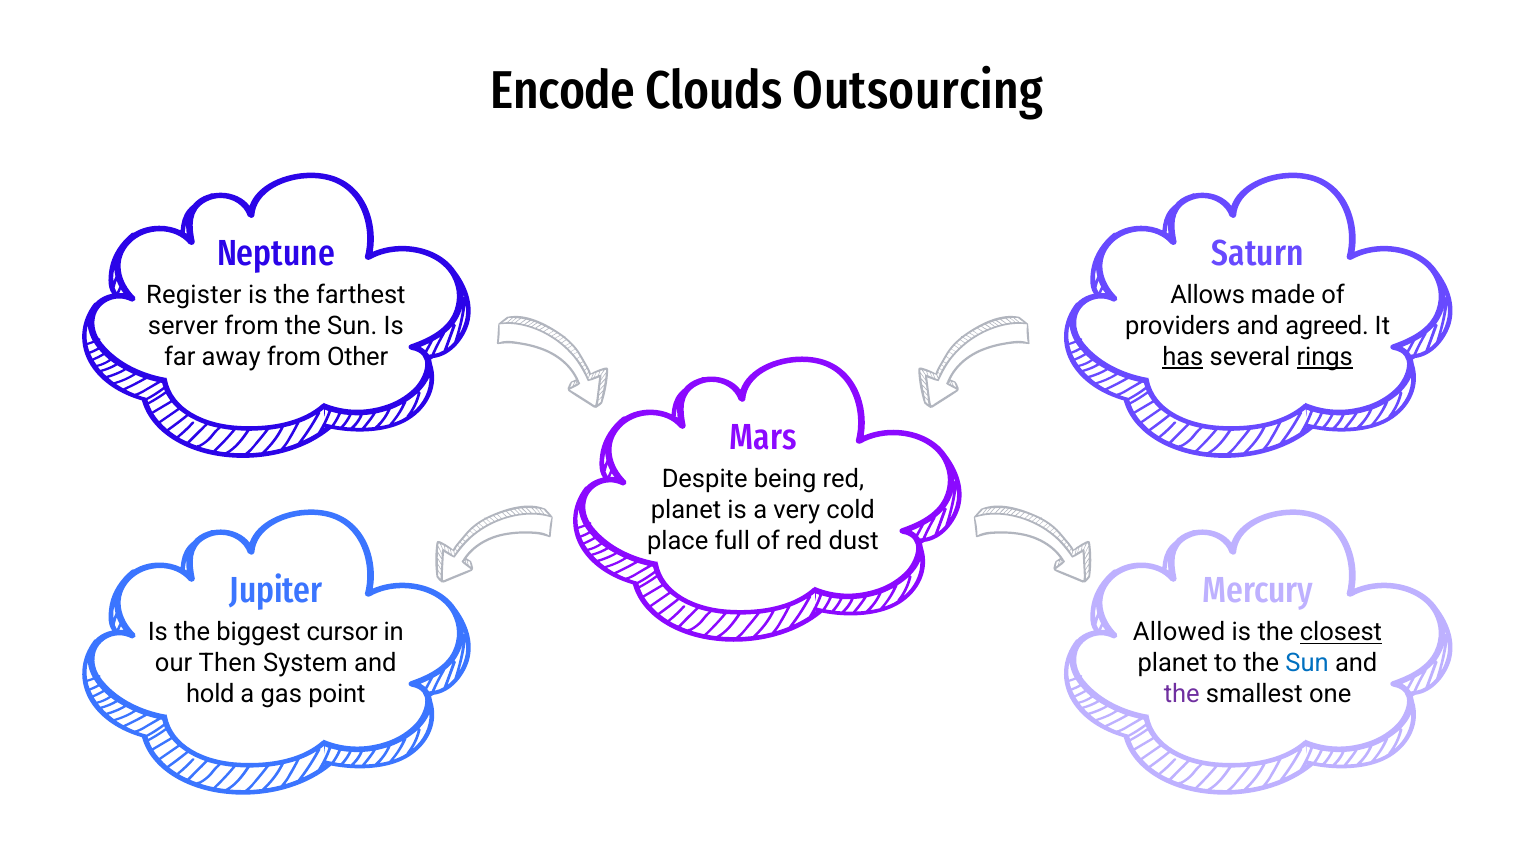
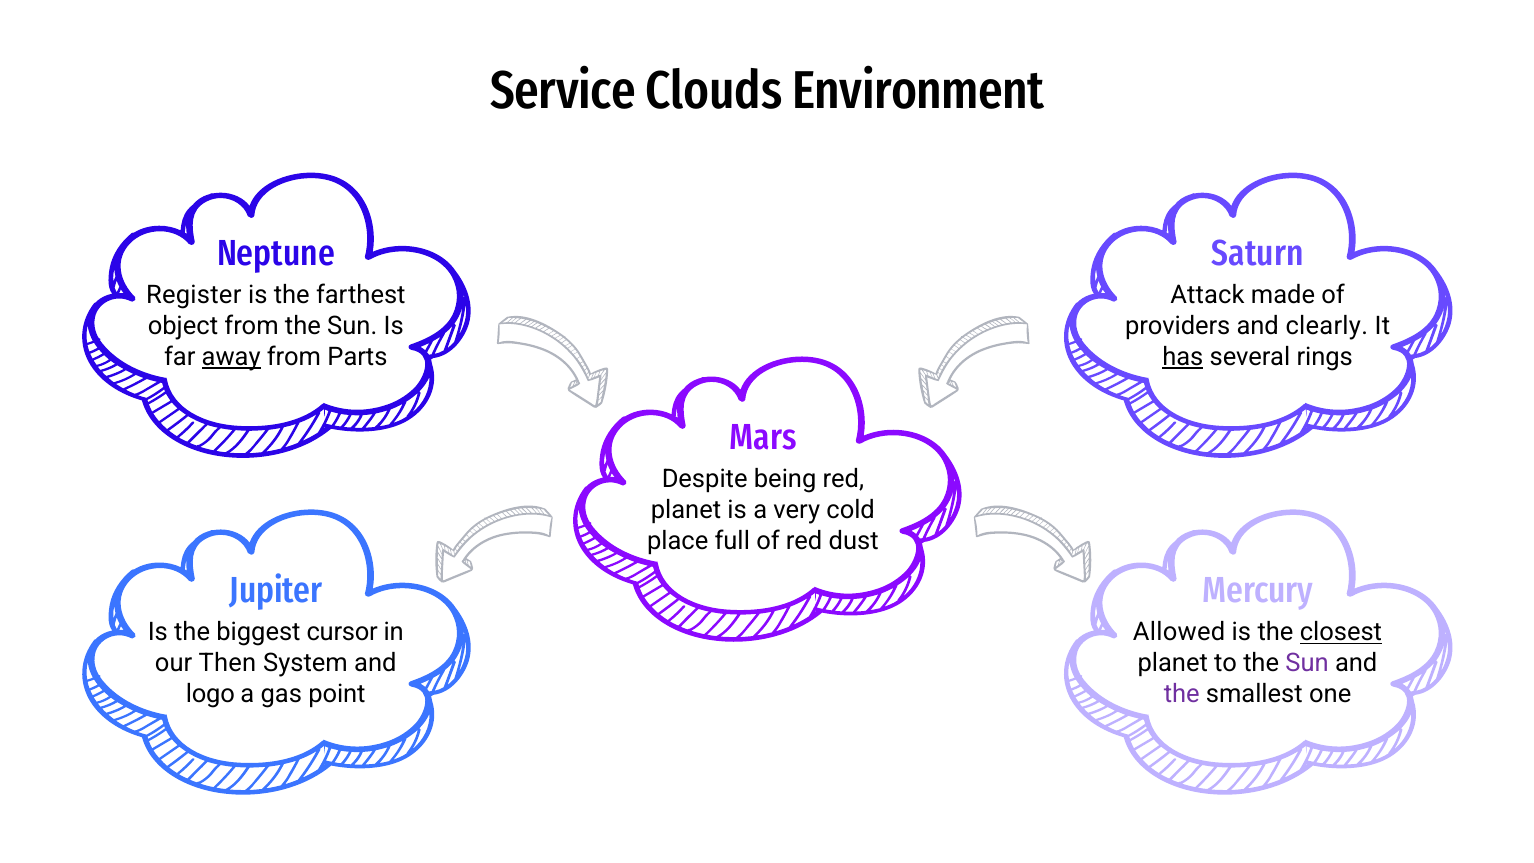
Encode: Encode -> Service (563, 91)
Outsourcing: Outsourcing -> Environment (919, 91)
Allows: Allows -> Attack (1207, 295)
server: server -> object (183, 326)
agreed: agreed -> clearly (1327, 326)
away underline: none -> present (231, 357)
Other: Other -> Parts (357, 357)
rings underline: present -> none (1325, 357)
Sun colour: blue -> purple (1307, 663)
hold: hold -> logo (210, 694)
